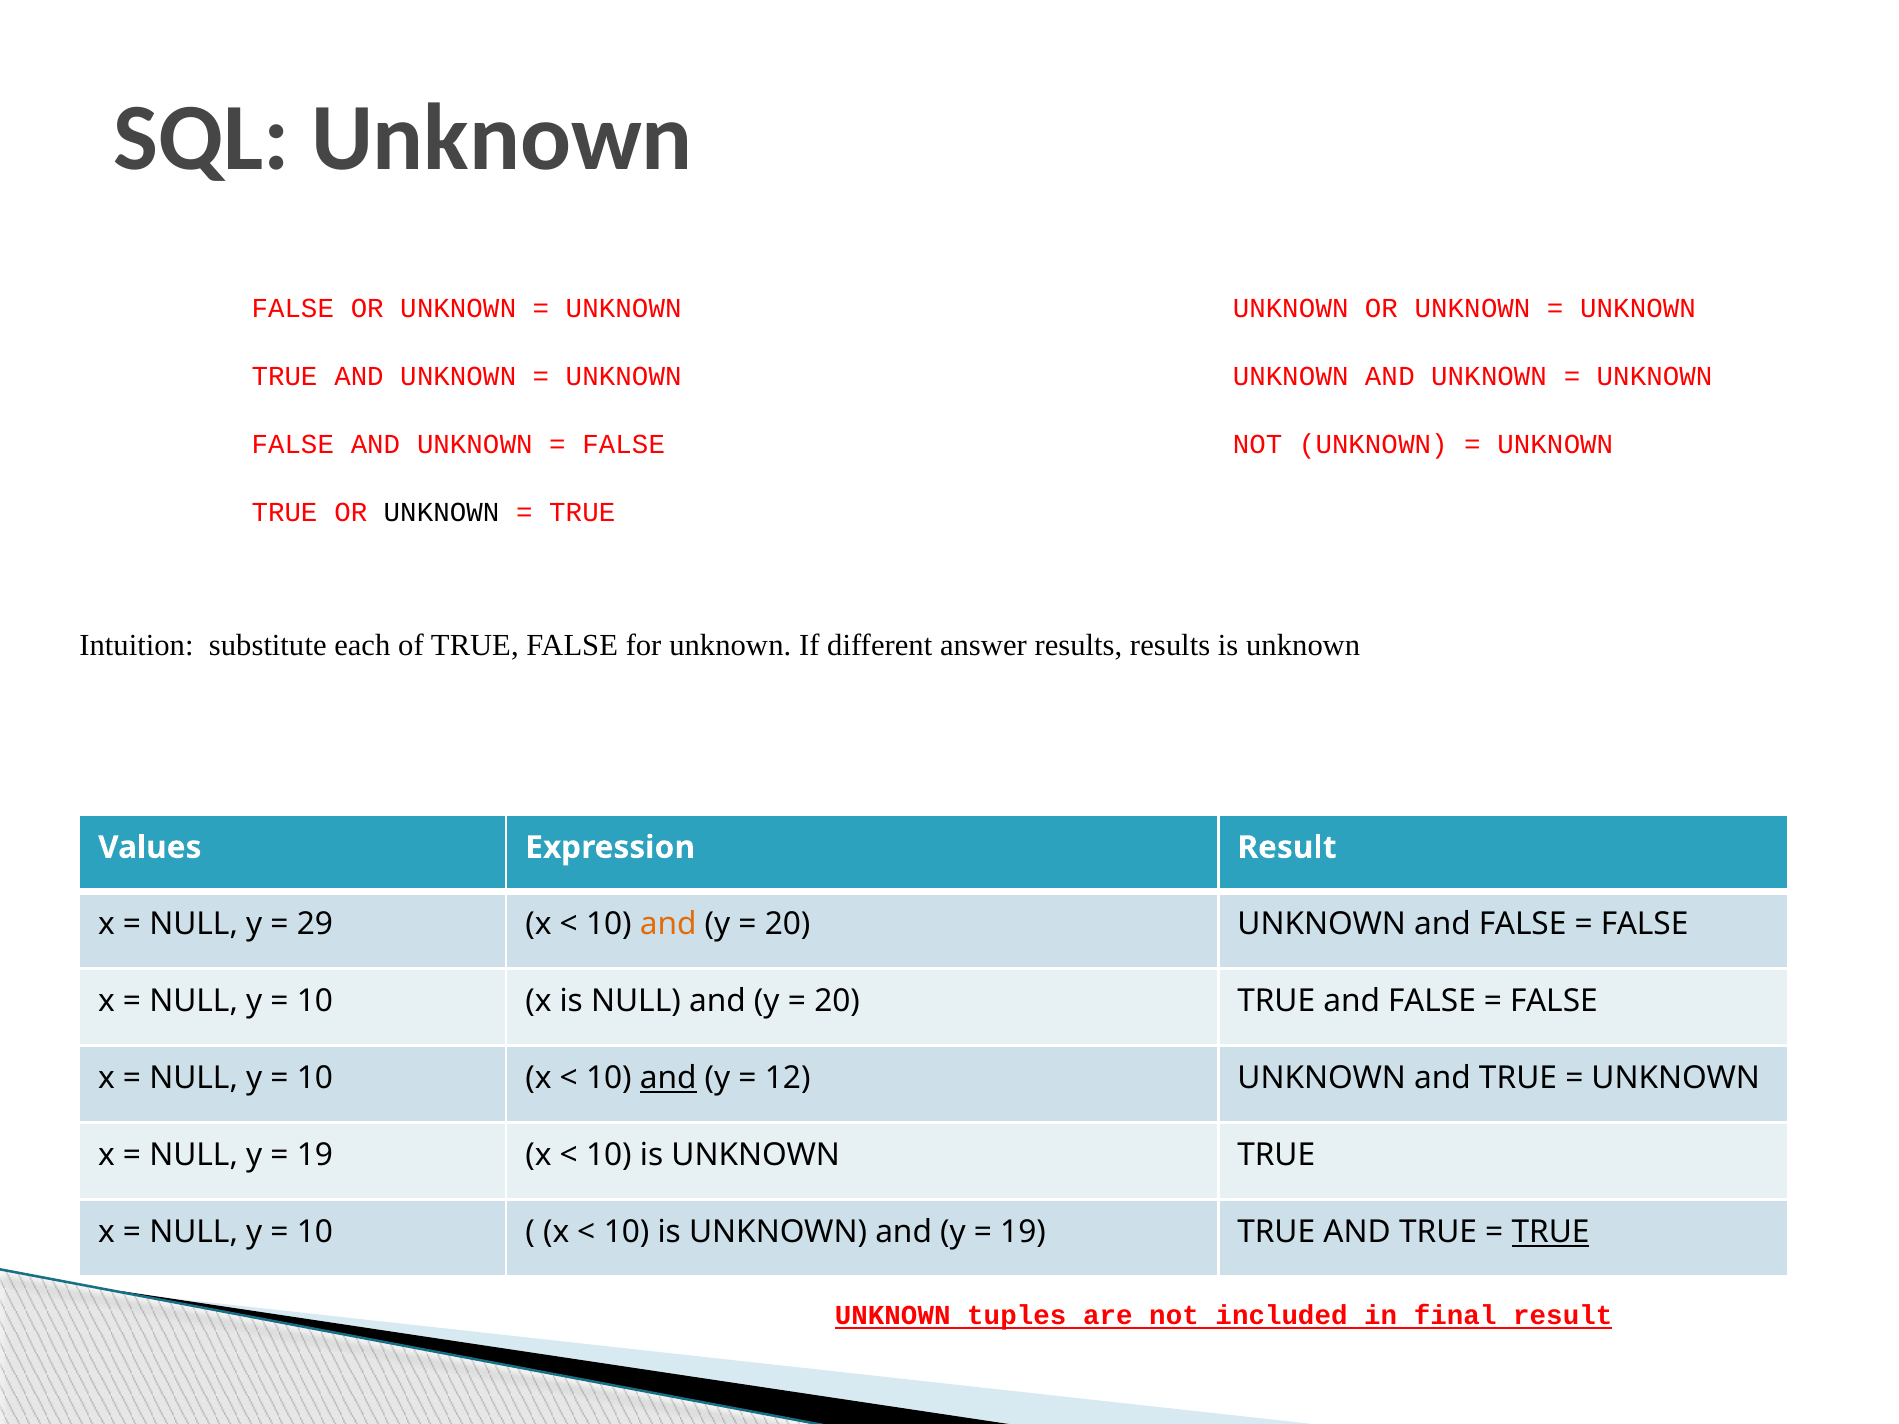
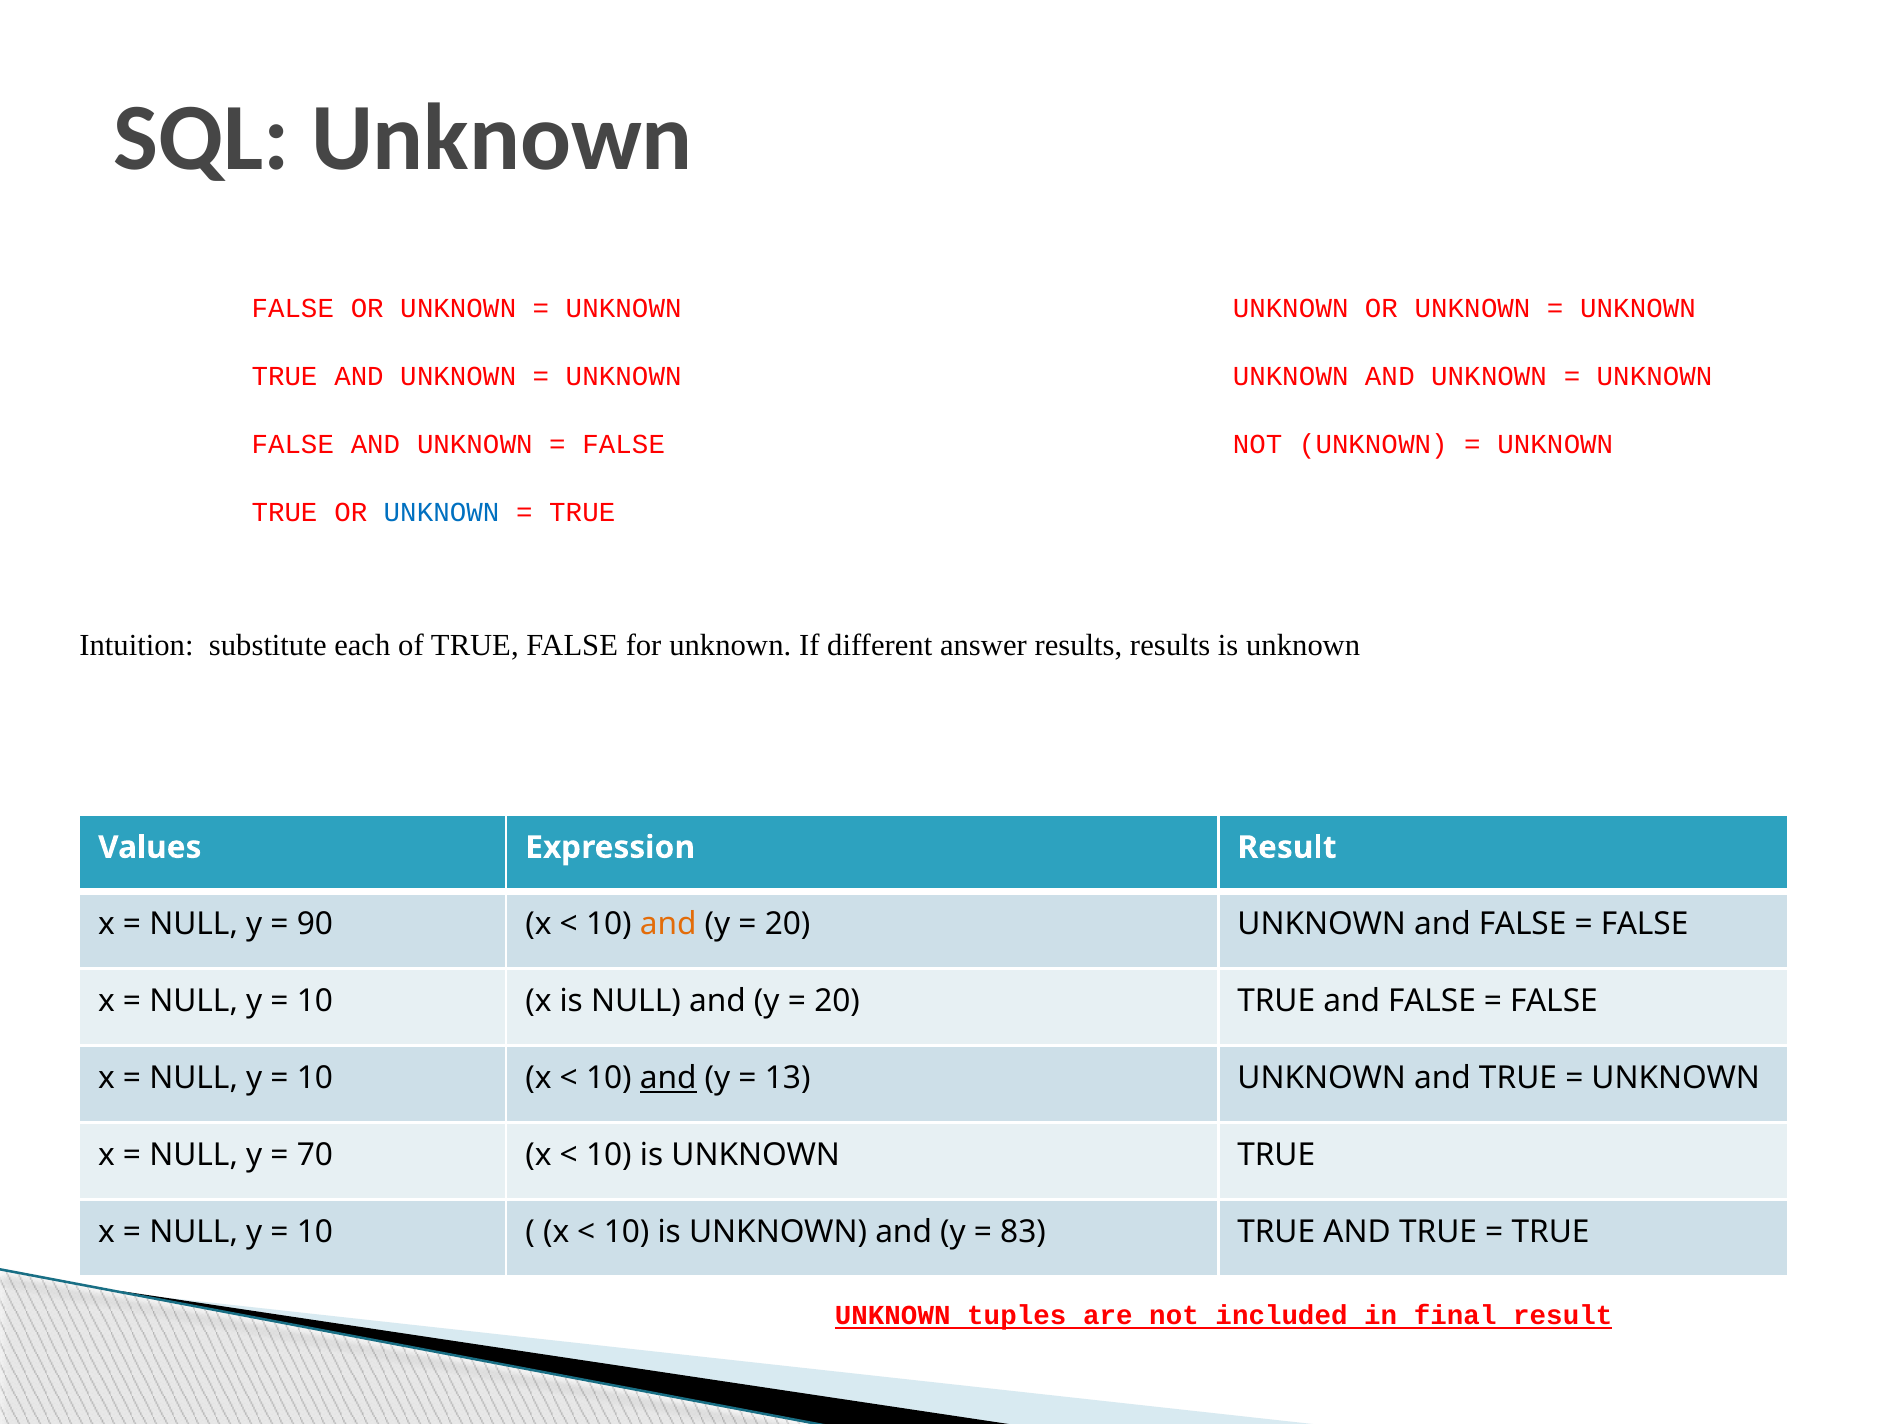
UNKNOWN colour: black -> blue (442, 513)
29: 29 -> 90 (315, 925)
12: 12 -> 13 (788, 1079)
19: 19 -> 70 (315, 1156)
19: 19 -> 83 (1023, 1233)
TRUE underline: present -> none (1551, 1233)
